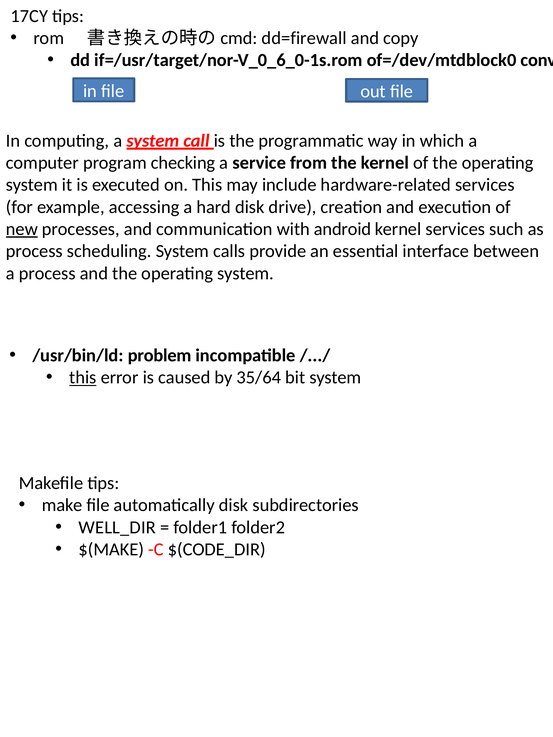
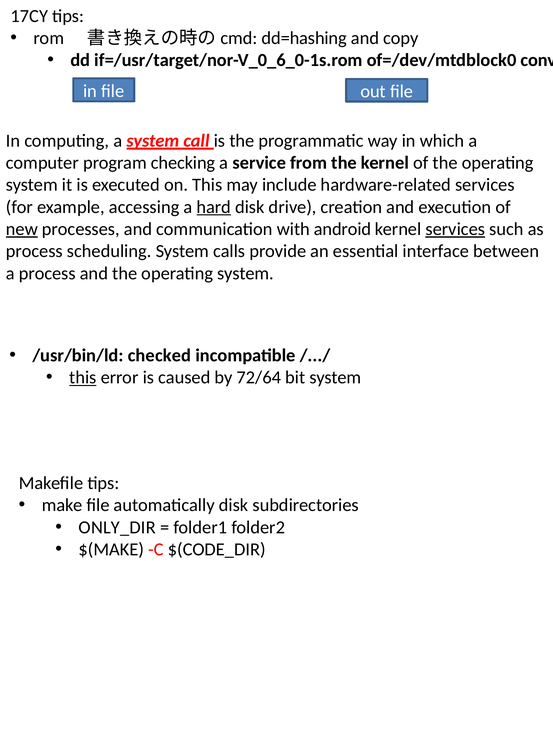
dd=firewall: dd=firewall -> dd=hashing (304, 38)
hard underline: none -> present (214, 207)
services underline: none -> present (455, 229)
problem: problem -> checked (159, 356)
35/64: 35/64 -> 72/64 (259, 378)
WELL_DIR: WELL_DIR -> ONLY_DIR (117, 528)
